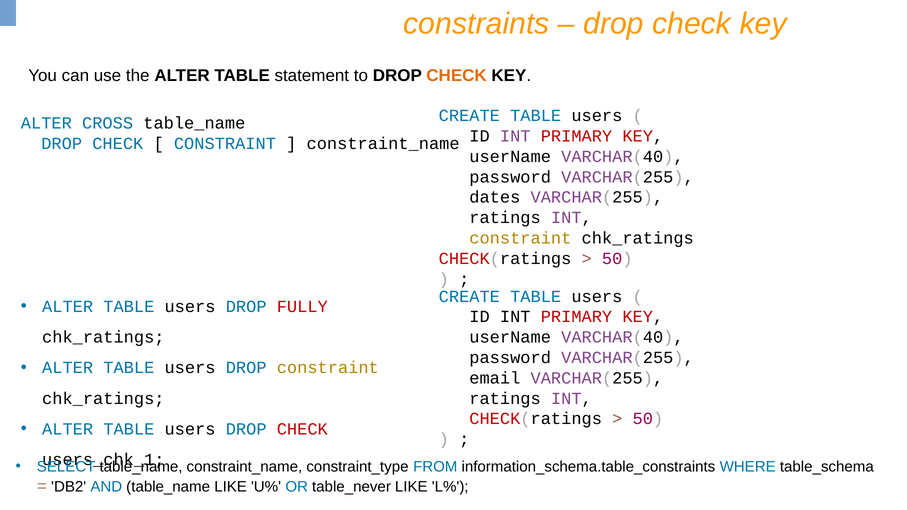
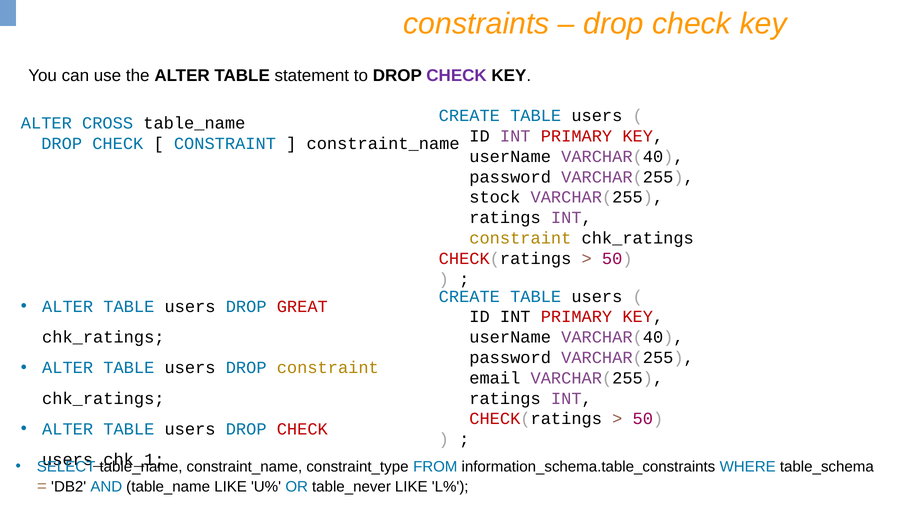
CHECK colour: orange -> purple (457, 76)
dates: dates -> stock (495, 197)
FULLY: FULLY -> GREAT (302, 307)
